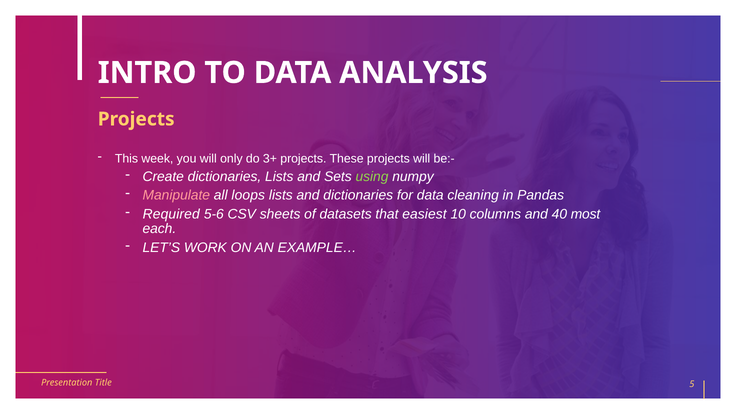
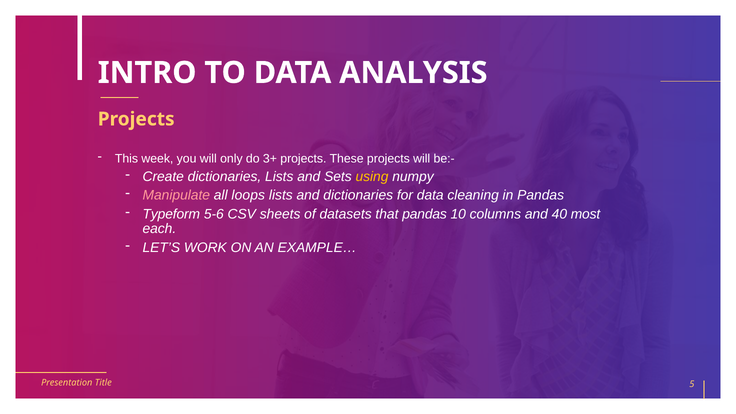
using colour: light green -> yellow (372, 177)
Required: Required -> Typeform (171, 214)
that easiest: easiest -> pandas (425, 214)
